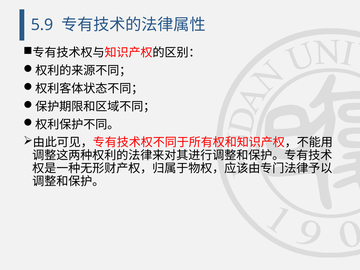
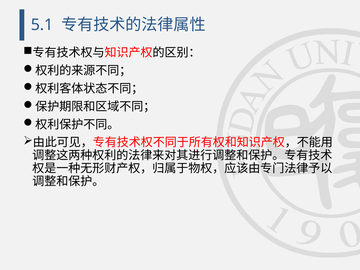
5.9: 5.9 -> 5.1 (42, 25)
